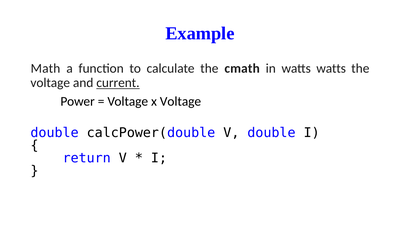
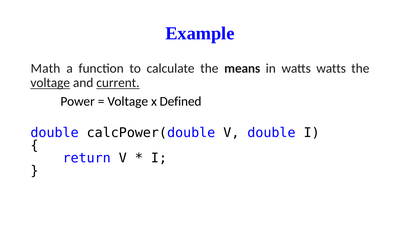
cmath: cmath -> means (242, 69)
voltage underline: none -> present (50, 83)
x Voltage: Voltage -> Defined (181, 102)
